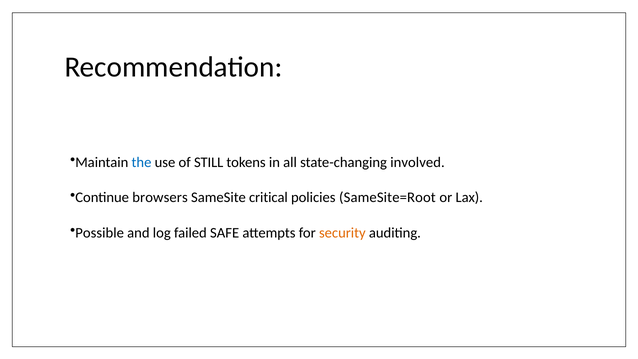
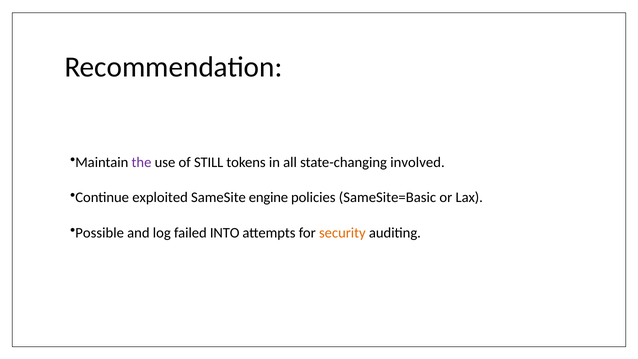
the colour: blue -> purple (142, 162)
browsers: browsers -> exploited (160, 198)
critical: critical -> engine (268, 198)
SameSite=Root: SameSite=Root -> SameSite=Basic (387, 198)
SAFE: SAFE -> INTO (225, 233)
